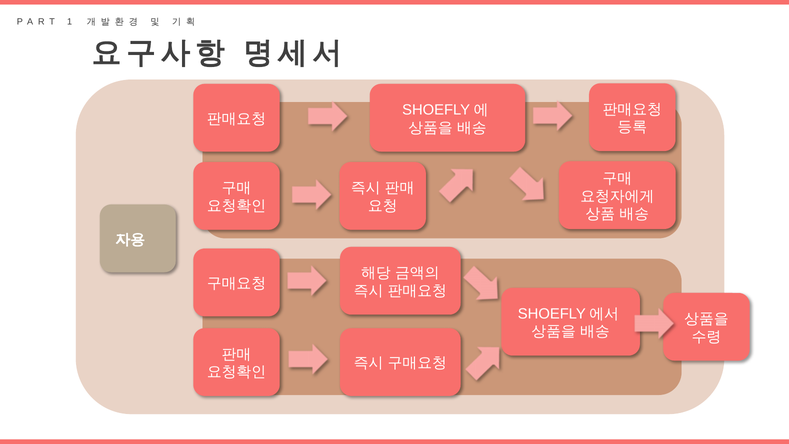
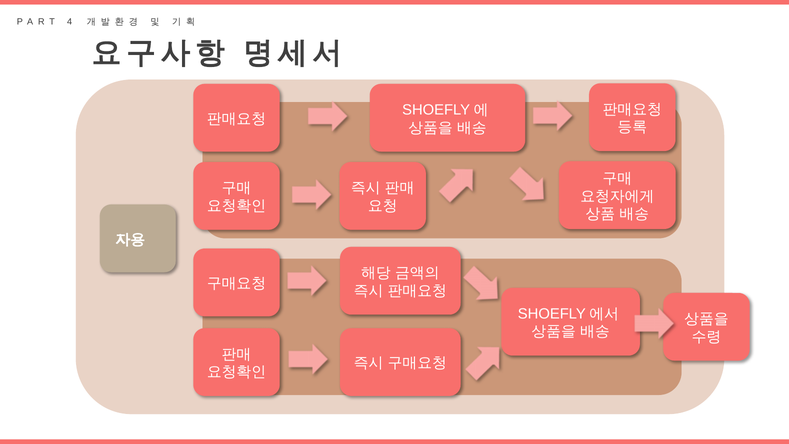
1: 1 -> 4 (70, 22)
